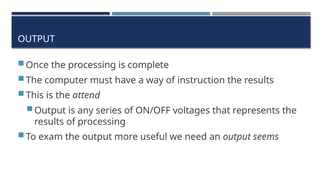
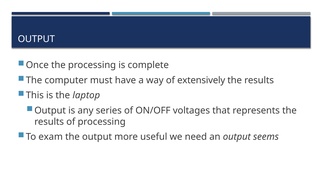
instruction: instruction -> extensively (201, 80)
attend: attend -> laptop (86, 95)
